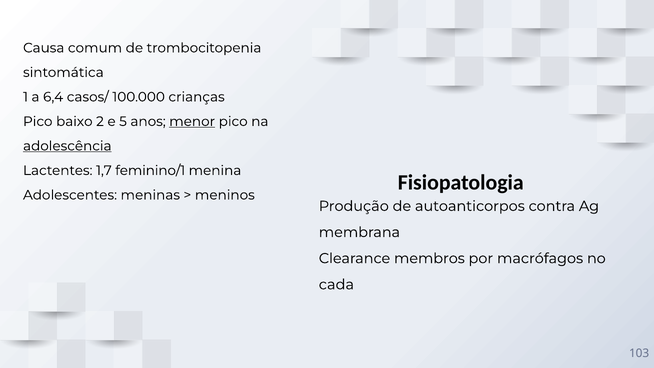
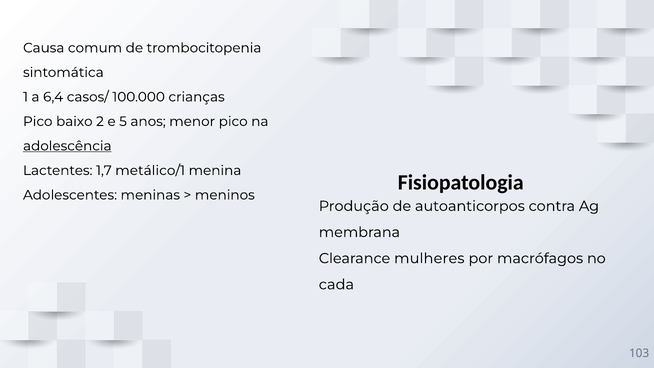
menor underline: present -> none (192, 121)
feminino/1: feminino/1 -> metálico/1 (150, 170)
membros: membros -> mulheres (429, 258)
